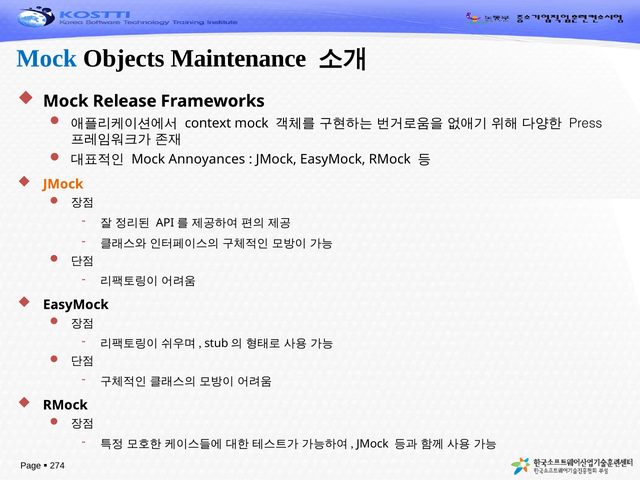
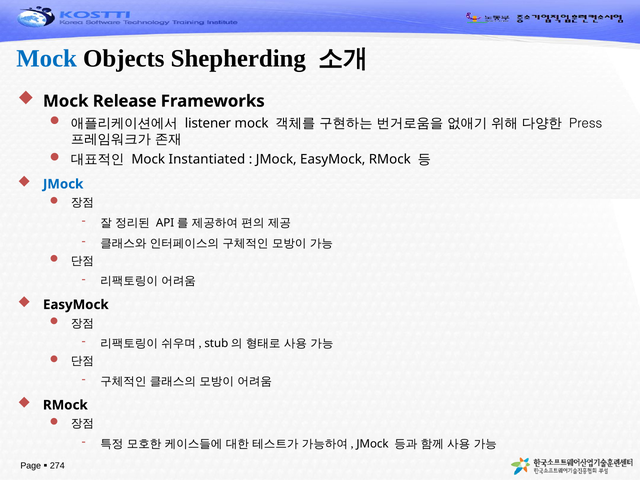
Maintenance: Maintenance -> Shepherding (238, 58)
context: context -> listener (208, 123)
Annoyances: Annoyances -> Instantiated (207, 160)
JMock colour: orange -> blue (63, 184)
